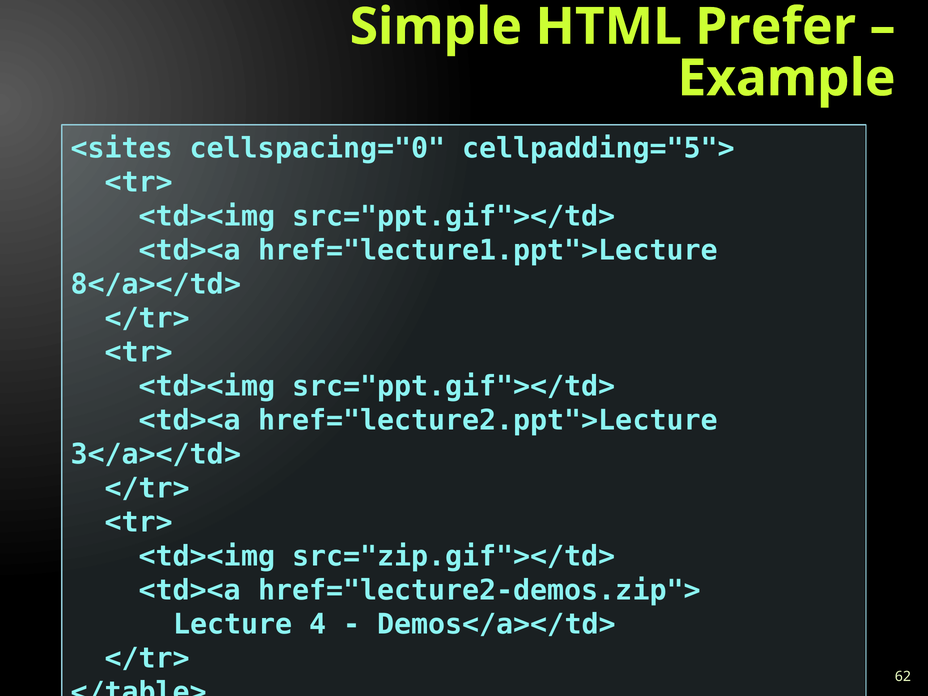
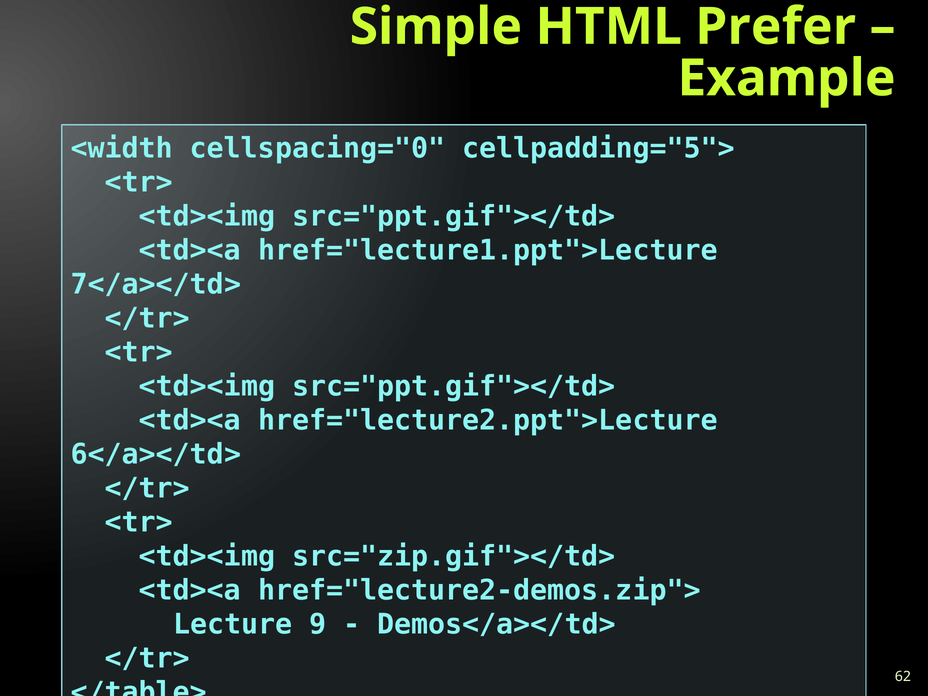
<sites: <sites -> <width (122, 148)
8</a></td>: 8</a></td> -> 7</a></td> (156, 284)
3</a></td>: 3</a></td> -> 6</a></td> (156, 455)
4: 4 -> 9 (318, 625)
